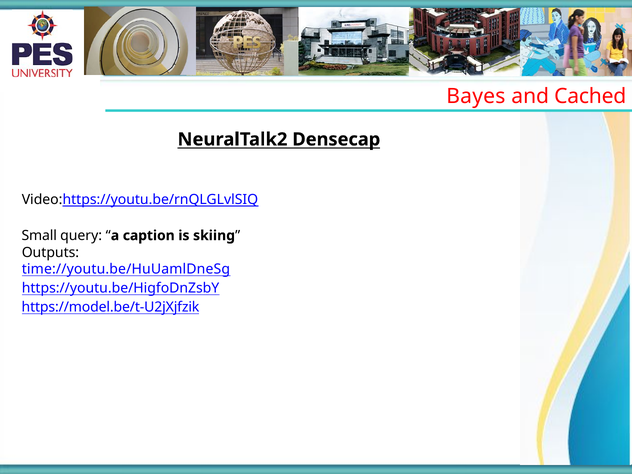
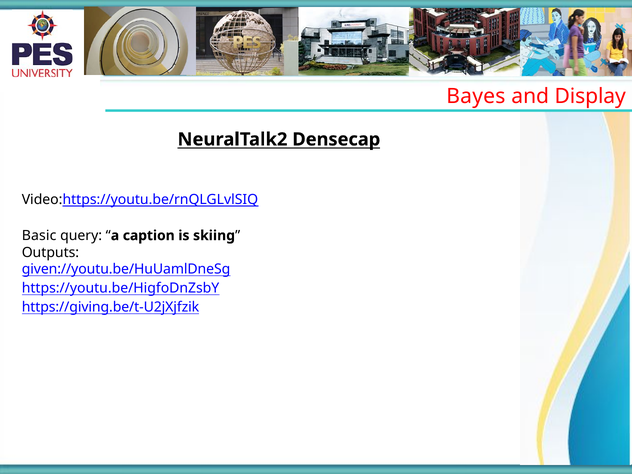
Cached: Cached -> Display (590, 96)
Small: Small -> Basic (39, 236)
time://youtu.be/HuUamlDneSg: time://youtu.be/HuUamlDneSg -> given://youtu.be/HuUamlDneSg (126, 269)
https://model.be/t-U2jXjfzik: https://model.be/t-U2jXjfzik -> https://giving.be/t-U2jXjfzik (110, 307)
